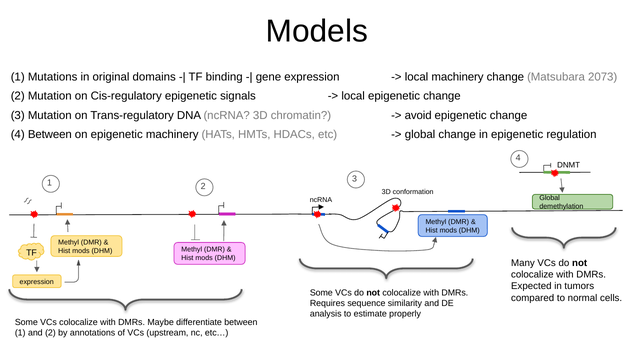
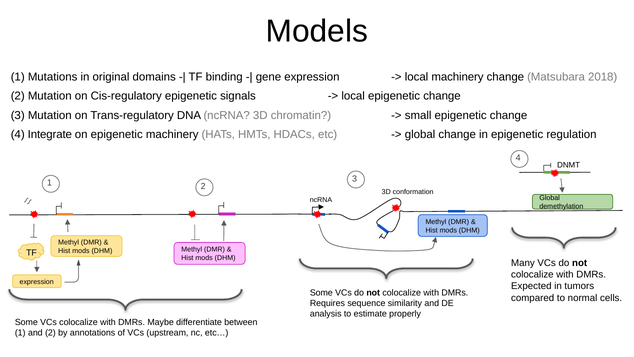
2073: 2073 -> 2018 (603, 77)
avoid: avoid -> small (418, 115)
4 Between: Between -> Integrate (50, 134)
